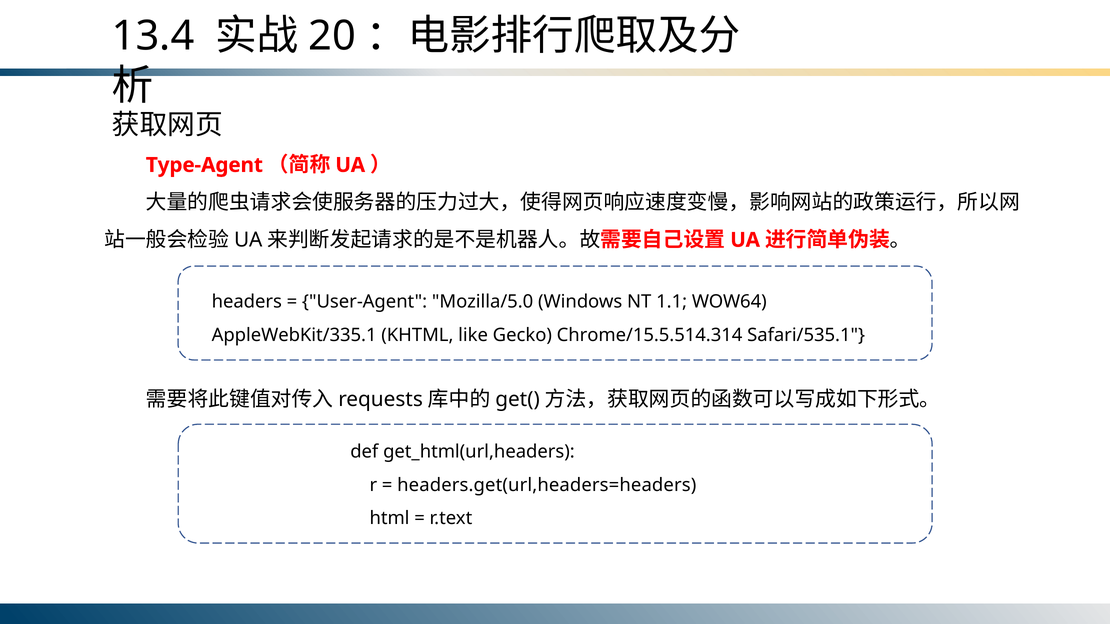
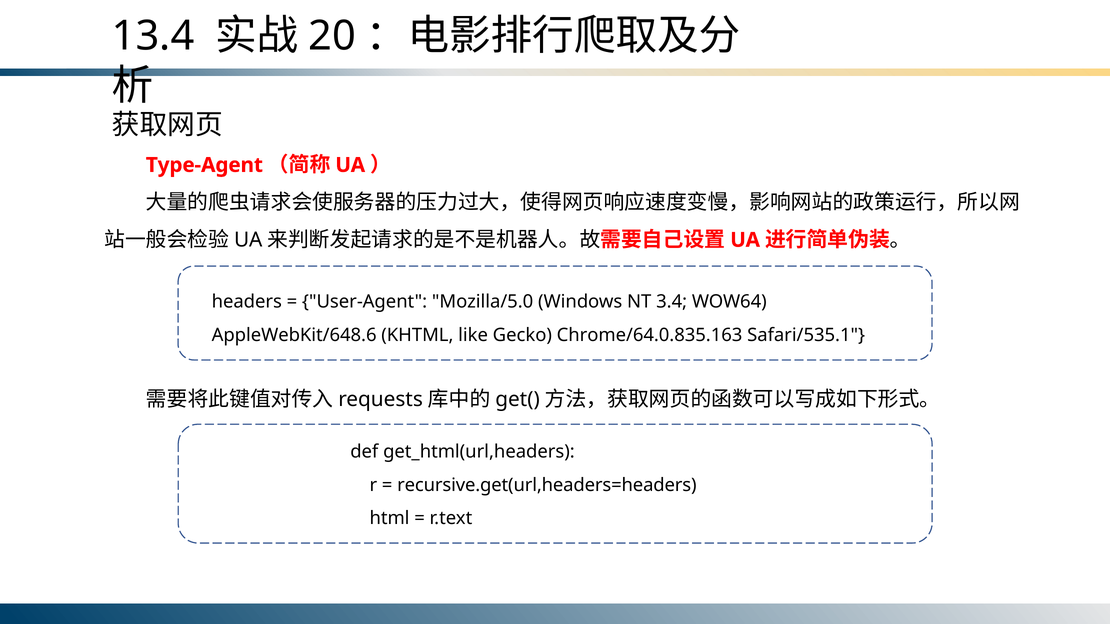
1.1: 1.1 -> 3.4 (672, 302)
AppleWebKit/335.1: AppleWebKit/335.1 -> AppleWebKit/648.6 (294, 335)
Chrome/15.5.514.314: Chrome/15.5.514.314 -> Chrome/64.0.835.163 (650, 335)
headers.get(url,headers=headers: headers.get(url,headers=headers -> recursive.get(url,headers=headers (547, 485)
